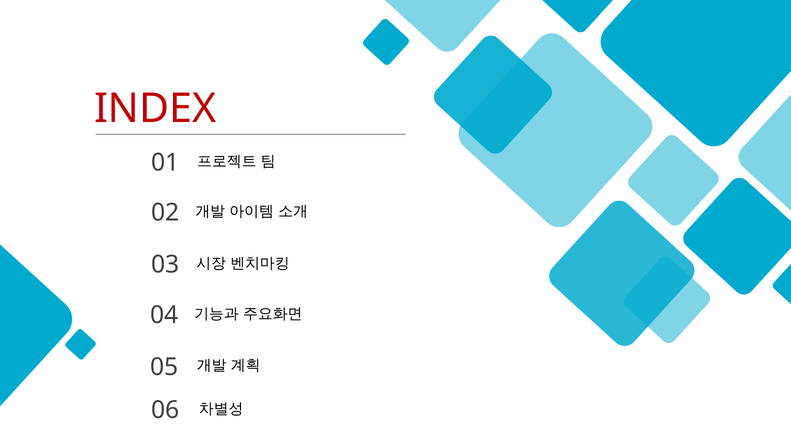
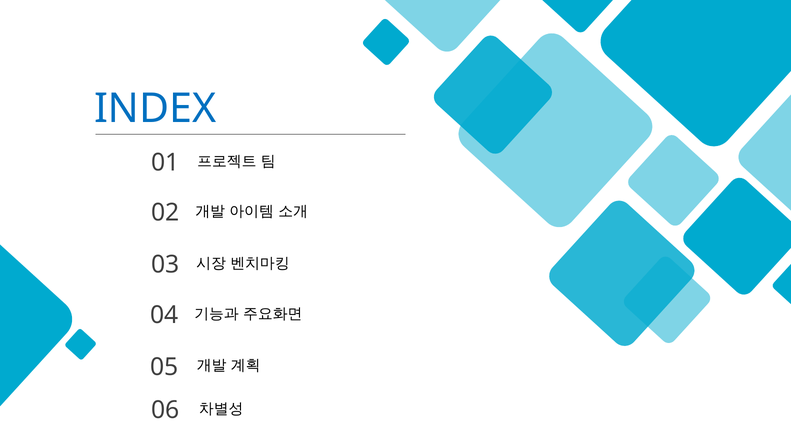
INDEX colour: red -> blue (155, 109)
